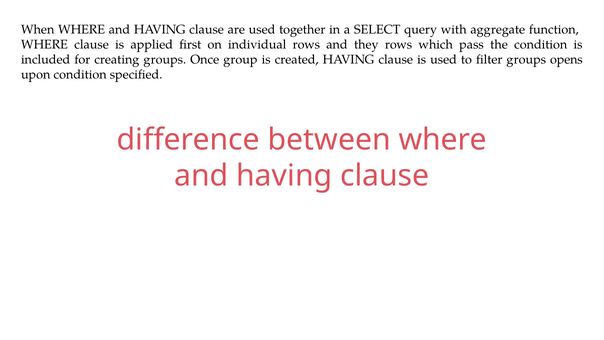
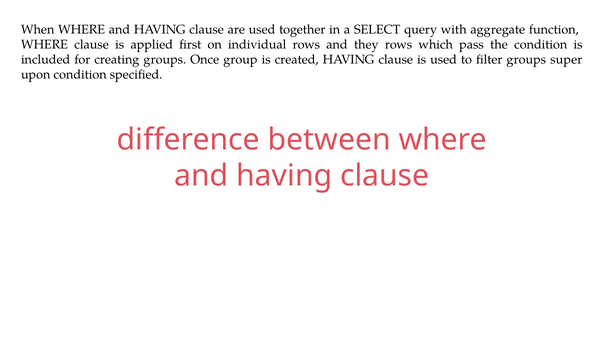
opens: opens -> super (566, 60)
